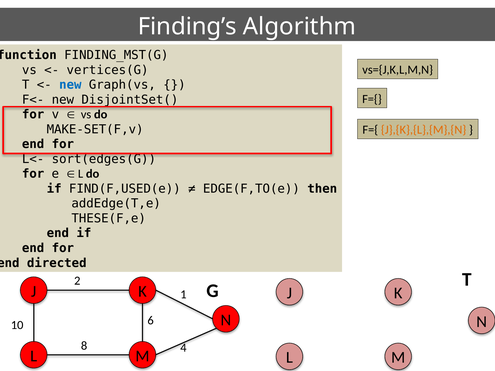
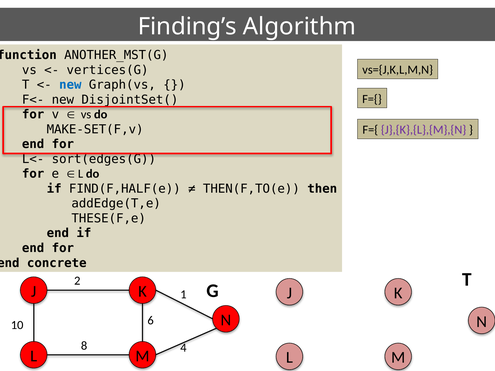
FINDING_MST(G: FINDING_MST(G -> ANOTHER_MST(G (116, 55)
J},{K},{L},{M},{N colour: orange -> purple (424, 130)
FIND(F,USED(e: FIND(F,USED(e -> FIND(F,HALF(e (125, 189)
EDGE(F,TO(e: EDGE(F,TO(e -> THEN(F,TO(e (251, 189)
directed: directed -> concrete (57, 263)
